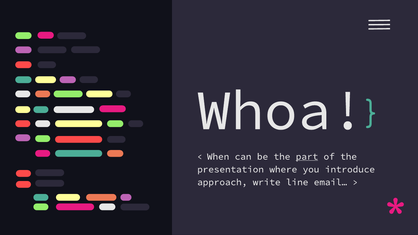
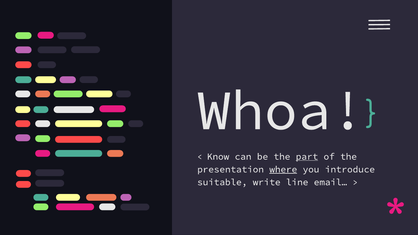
When: When -> Know (218, 157)
where underline: none -> present (283, 169)
approach: approach -> suitable (222, 182)
